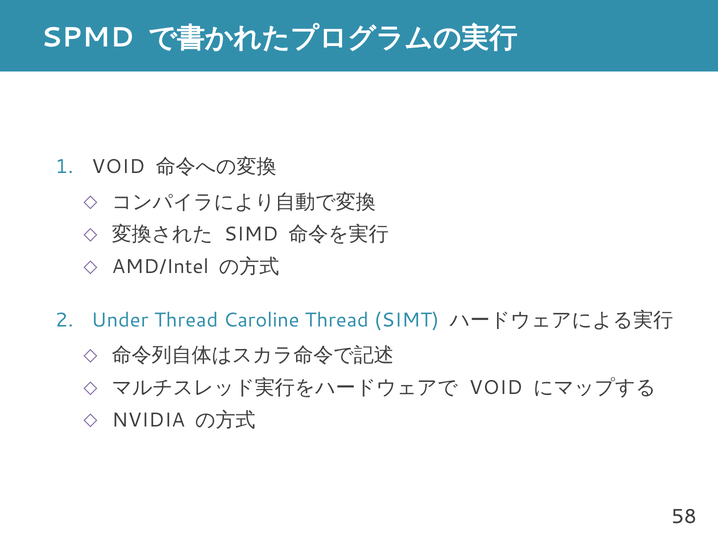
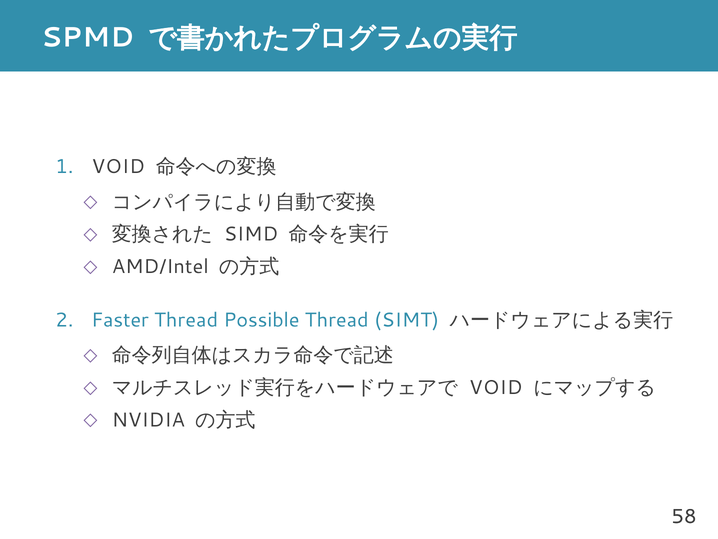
Under: Under -> Faster (120, 320)
Caroline: Caroline -> Possible (261, 320)
